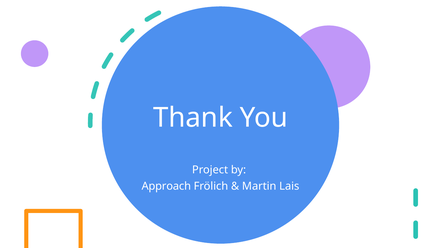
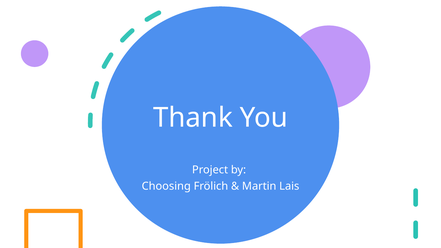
Approach: Approach -> Choosing (166, 186)
